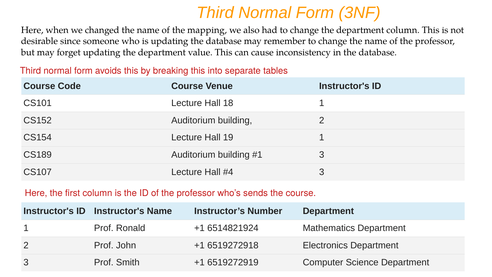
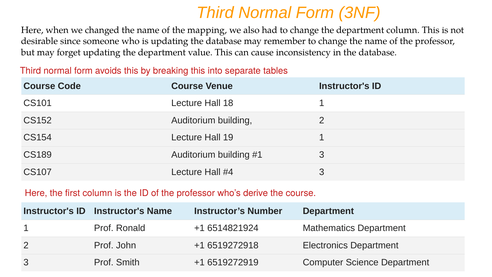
sends: sends -> derive (256, 193)
